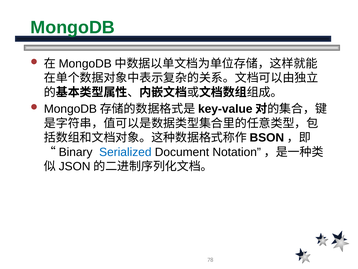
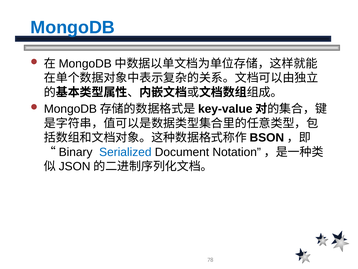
MongoDB colour: green -> blue (73, 27)
